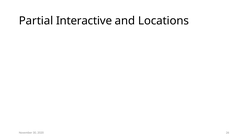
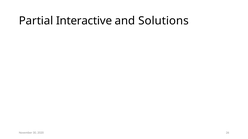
Locations: Locations -> Solutions (163, 21)
